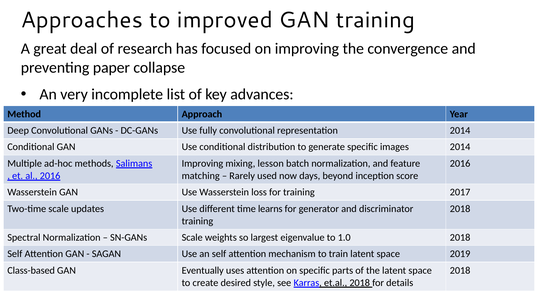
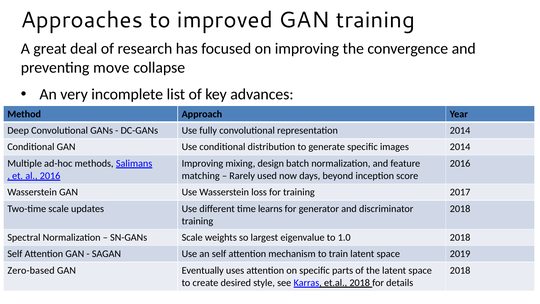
paper: paper -> move (111, 68)
lesson: lesson -> design (271, 163)
Class-based: Class-based -> Zero-based (31, 270)
